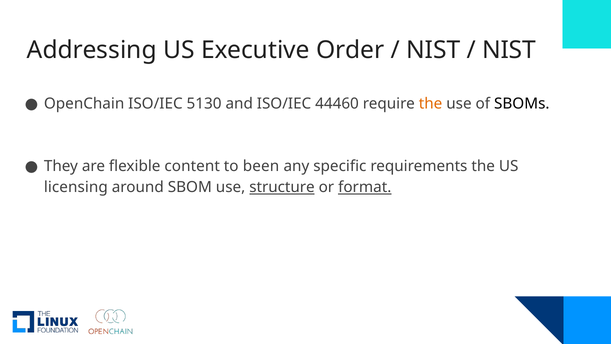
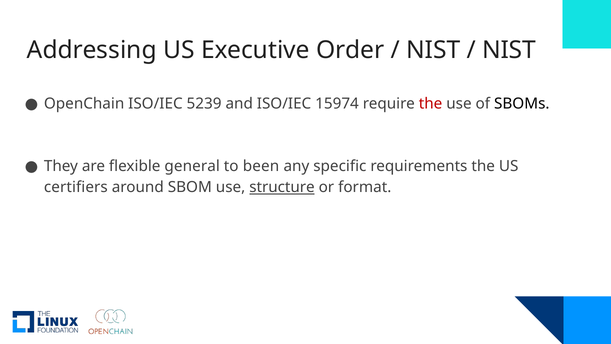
5130: 5130 -> 5239 (204, 104)
44460: 44460 -> 15974 (337, 104)
the colour: orange -> red (431, 104)
content: content -> general (192, 166)
licensing: licensing -> certifiers (76, 187)
format underline: present -> none (365, 187)
